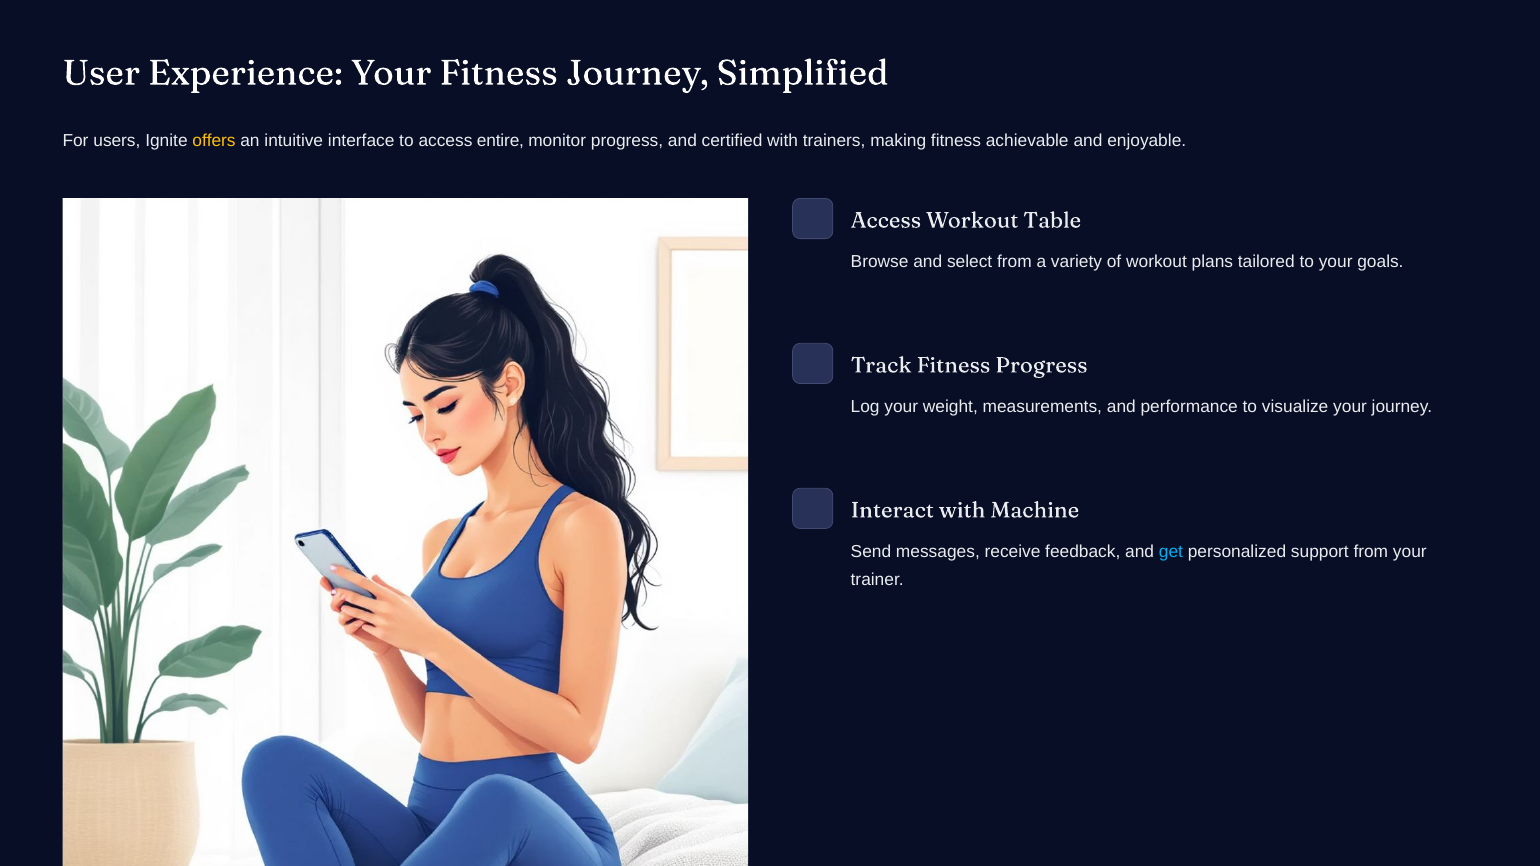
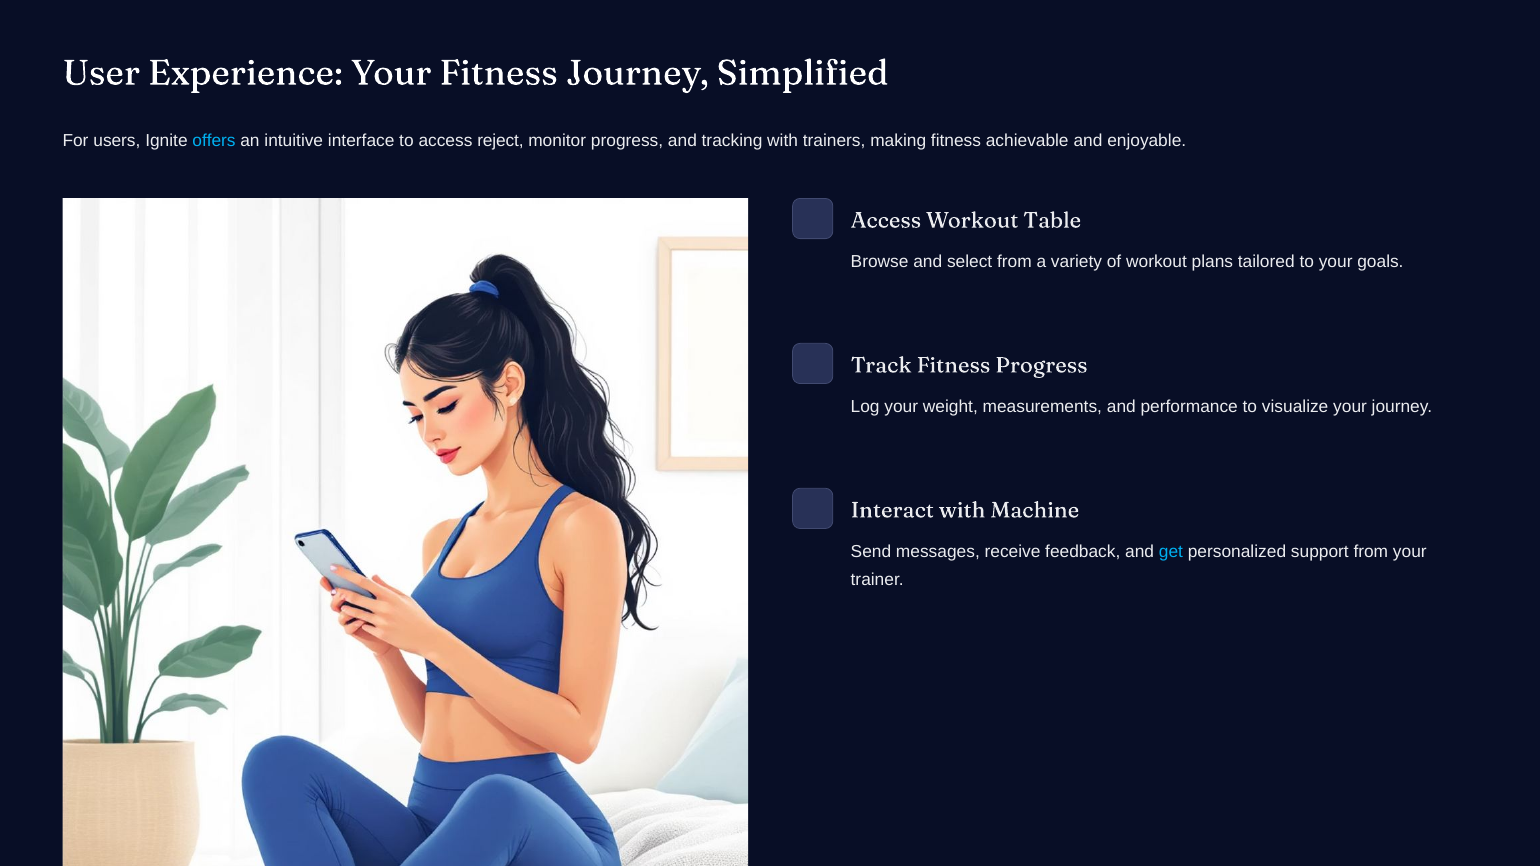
offers colour: yellow -> light blue (214, 141)
entire: entire -> reject (500, 141)
certified: certified -> tracking (732, 141)
